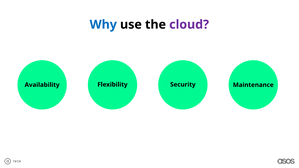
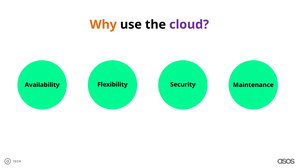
Why colour: blue -> orange (103, 25)
